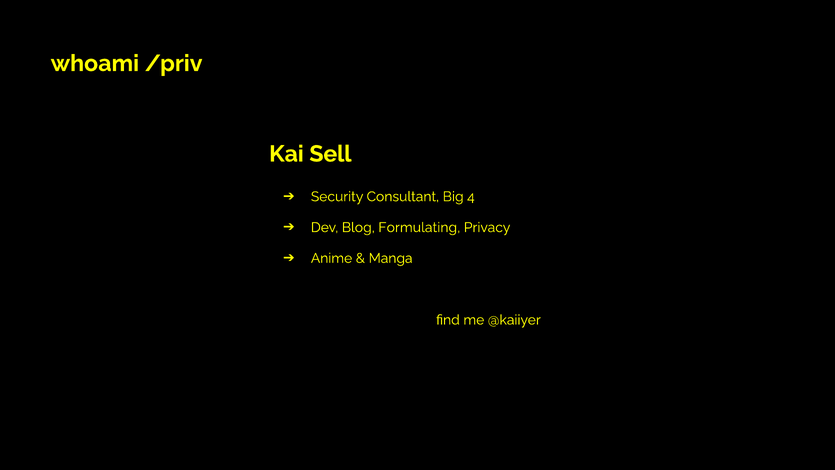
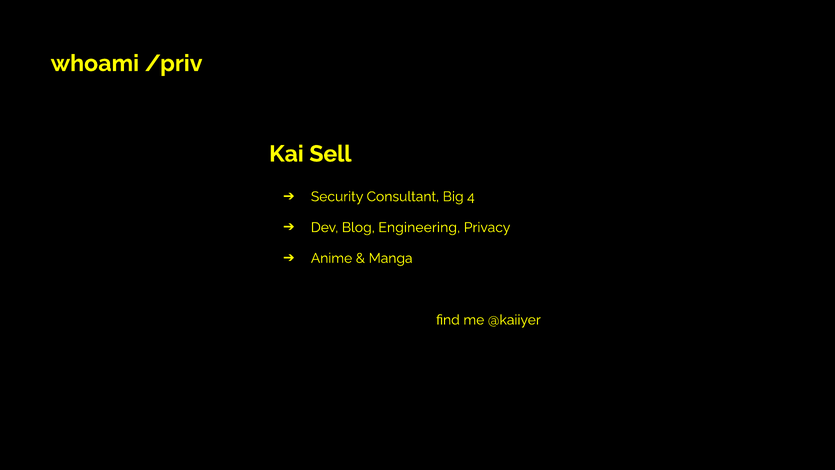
Formulating: Formulating -> Engineering (419, 227)
